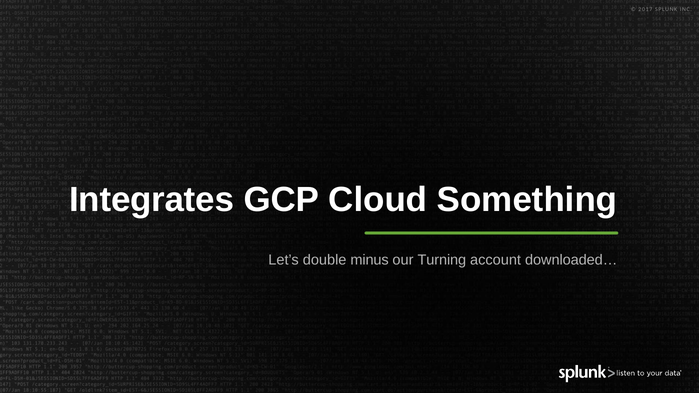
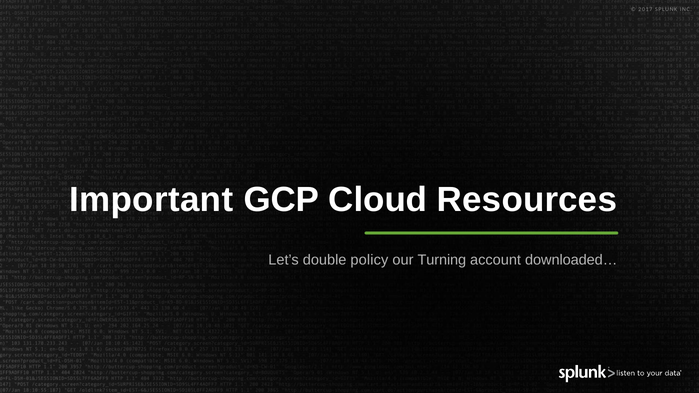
Integrates: Integrates -> Important (151, 200)
Something: Something -> Resources (527, 200)
minus: minus -> policy (369, 260)
